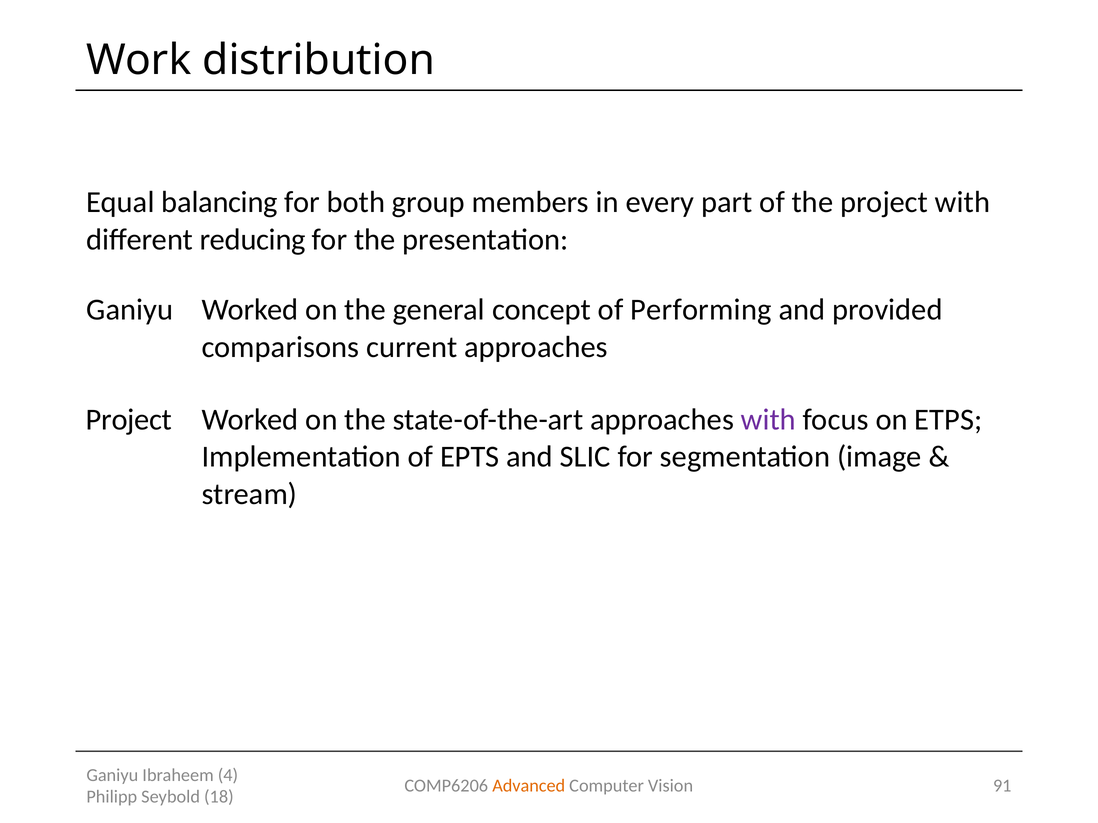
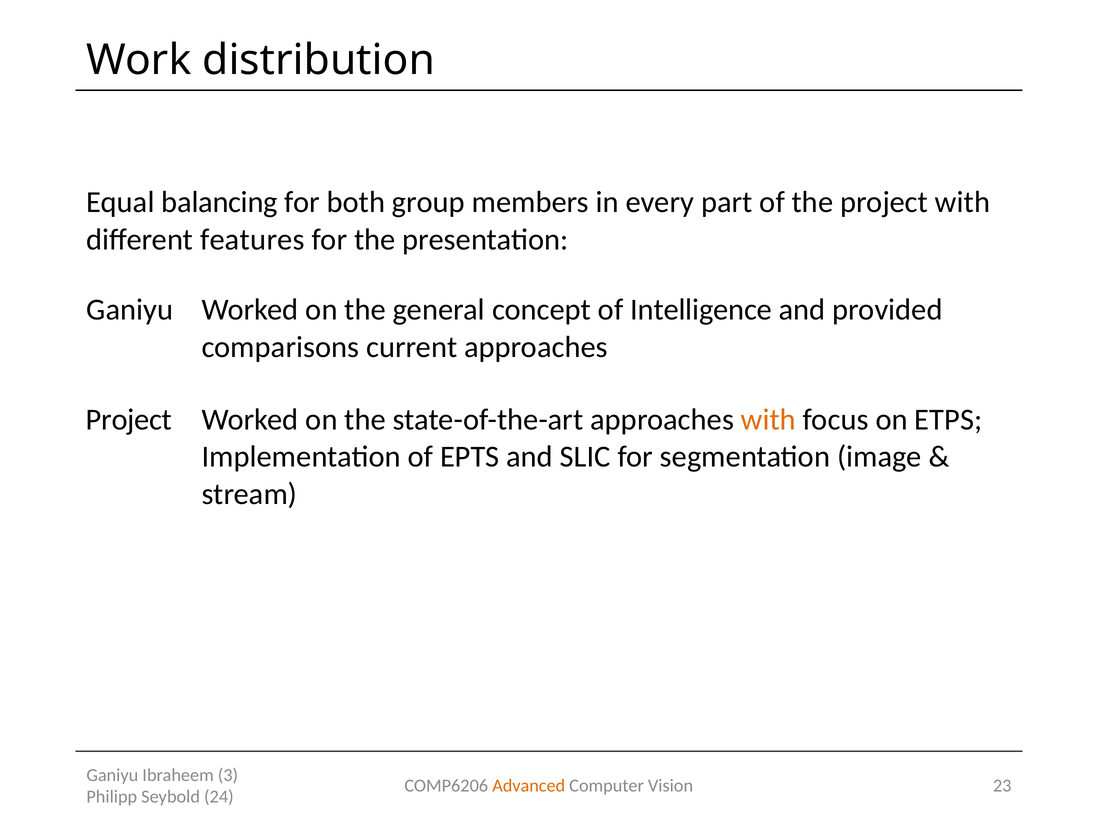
reducing: reducing -> features (252, 240)
Performing: Performing -> Intelligence (701, 310)
with colour: purple -> orange (768, 420)
4: 4 -> 3 (228, 775)
91: 91 -> 23 (1002, 786)
18: 18 -> 24 (219, 797)
